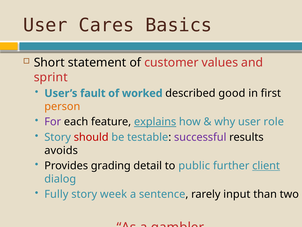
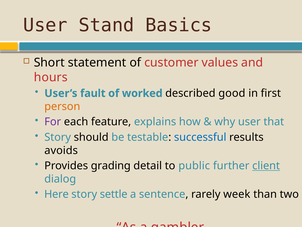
Cares: Cares -> Stand (106, 25)
sprint: sprint -> hours (51, 77)
explains underline: present -> none (155, 122)
role: role -> that (274, 122)
should colour: red -> black (91, 137)
successful colour: purple -> blue (200, 137)
Fully: Fully -> Here (56, 194)
week: week -> settle (114, 194)
input: input -> week (237, 194)
